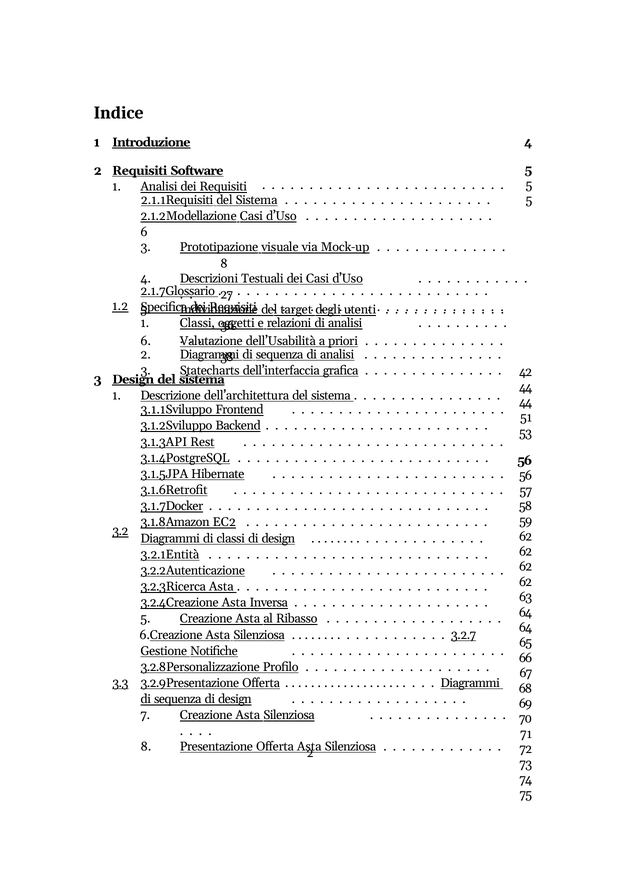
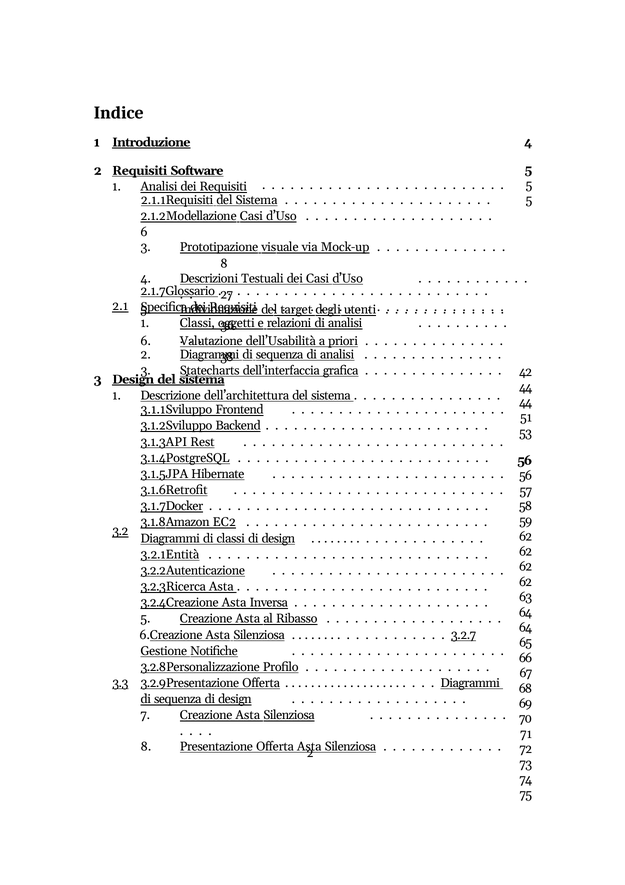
1.2: 1.2 -> 2.1 (120, 306)
